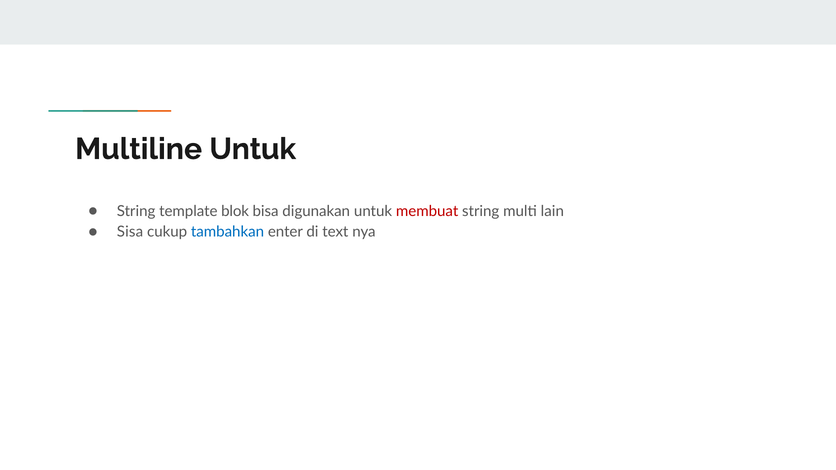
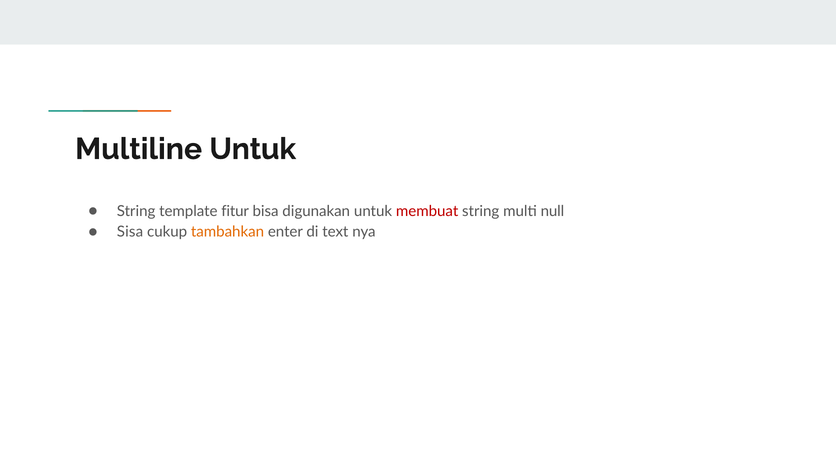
blok: blok -> fitur (235, 211)
lain: lain -> null (552, 211)
tambahkan colour: blue -> orange (228, 232)
